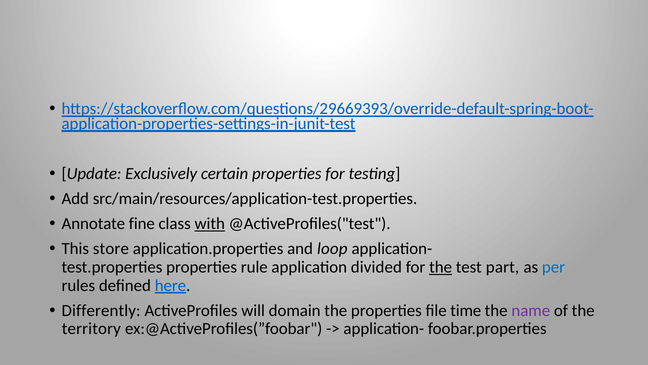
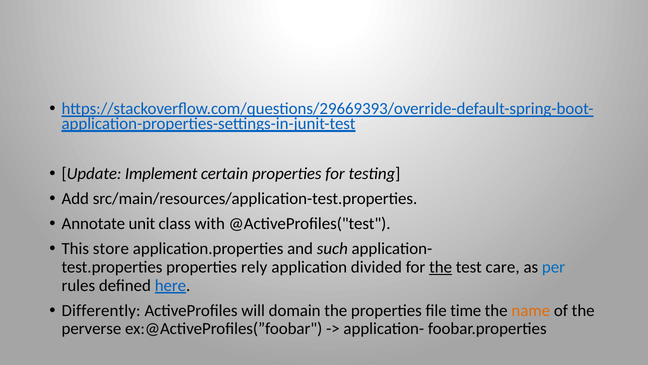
Exclusively: Exclusively -> Implement (161, 174)
fine: fine -> unit (142, 223)
with underline: present -> none (210, 223)
loop: loop -> such (332, 248)
rule: rule -> rely (254, 267)
part: part -> care (503, 267)
name colour: purple -> orange (531, 310)
territory: territory -> perverse (91, 328)
